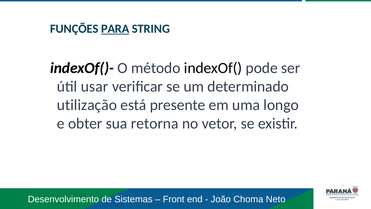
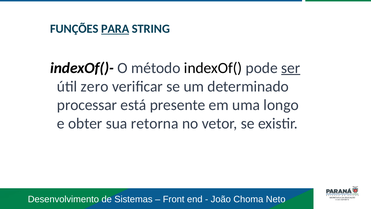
ser underline: none -> present (291, 68)
usar: usar -> zero (95, 86)
utilização: utilização -> processar (87, 105)
